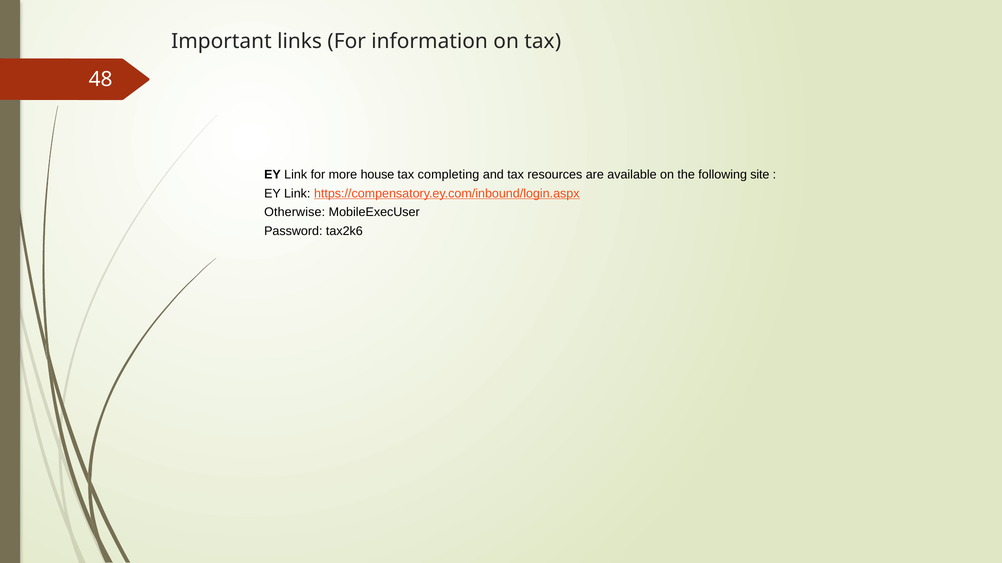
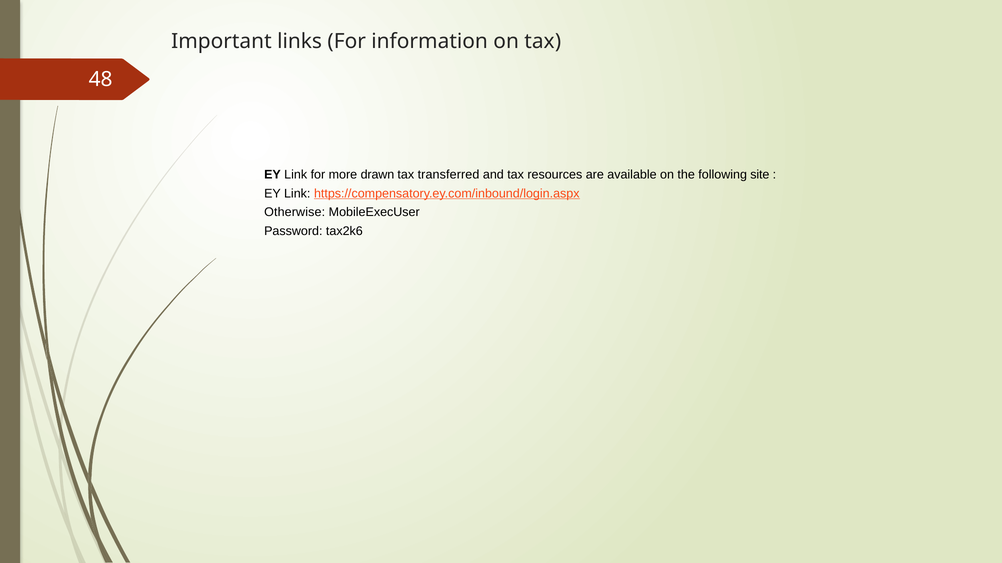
house: house -> drawn (377, 175)
completing: completing -> transferred (449, 175)
